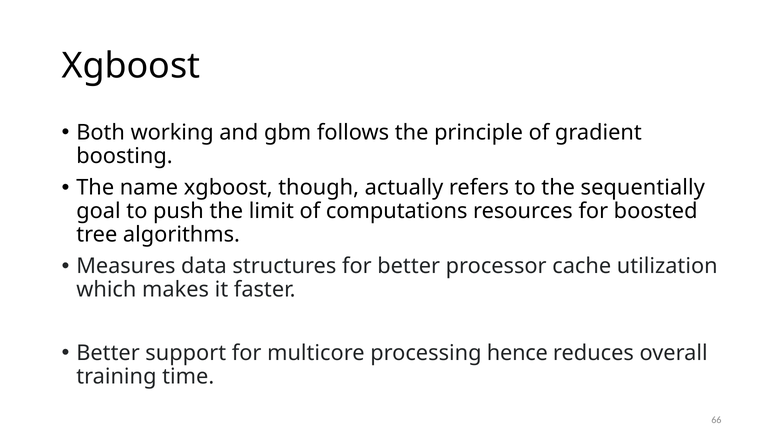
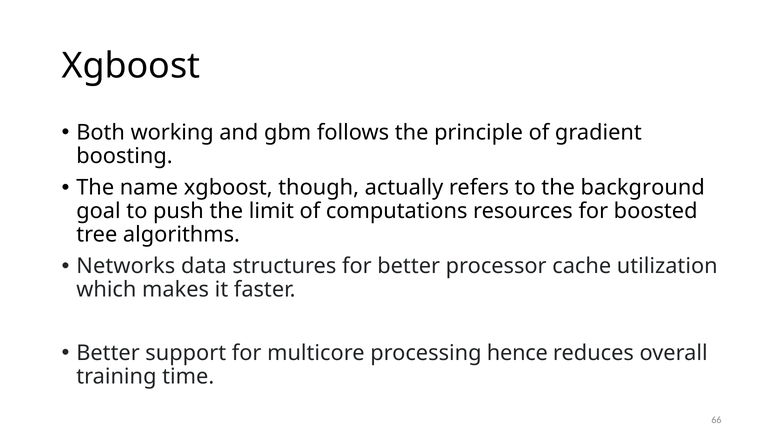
sequentially: sequentially -> background (643, 188)
Measures: Measures -> Networks (126, 267)
